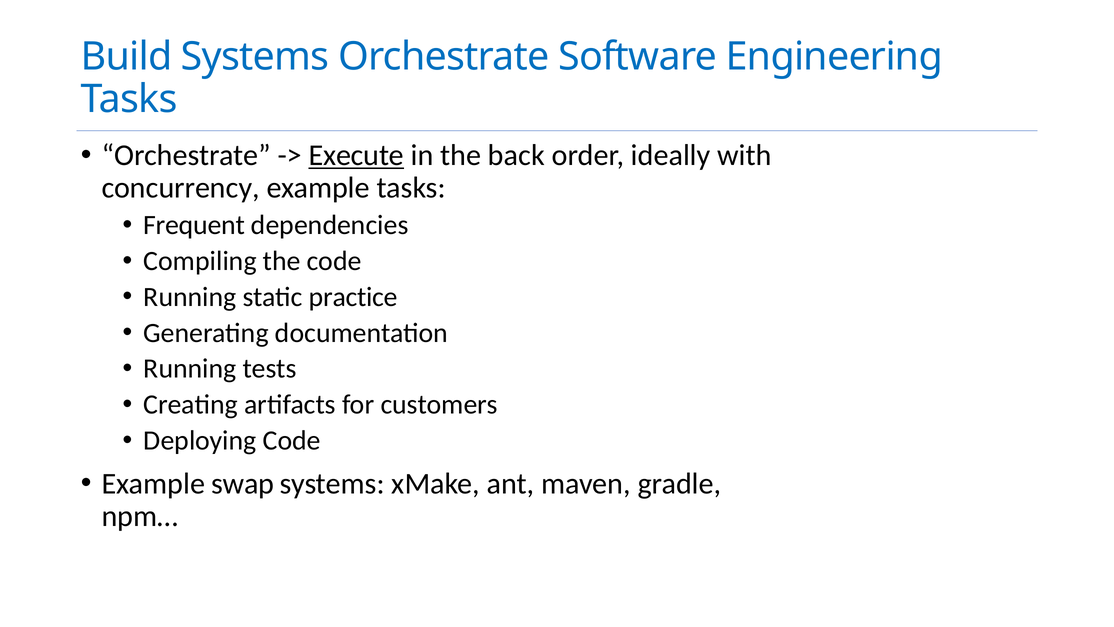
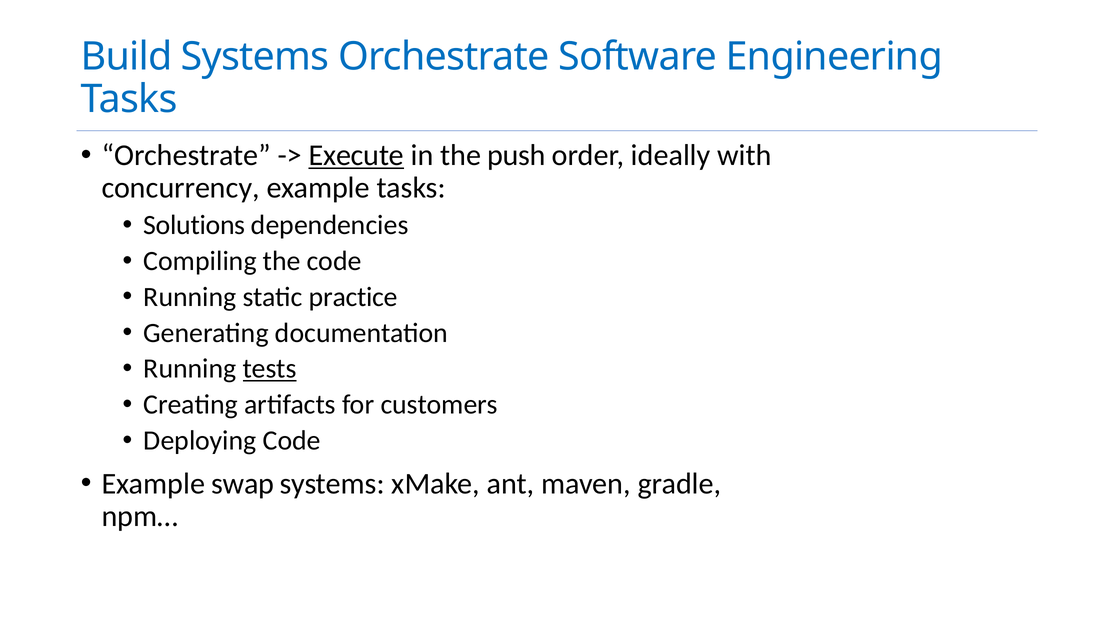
back: back -> push (517, 155)
Frequent: Frequent -> Solutions (194, 225)
tests underline: none -> present (270, 369)
